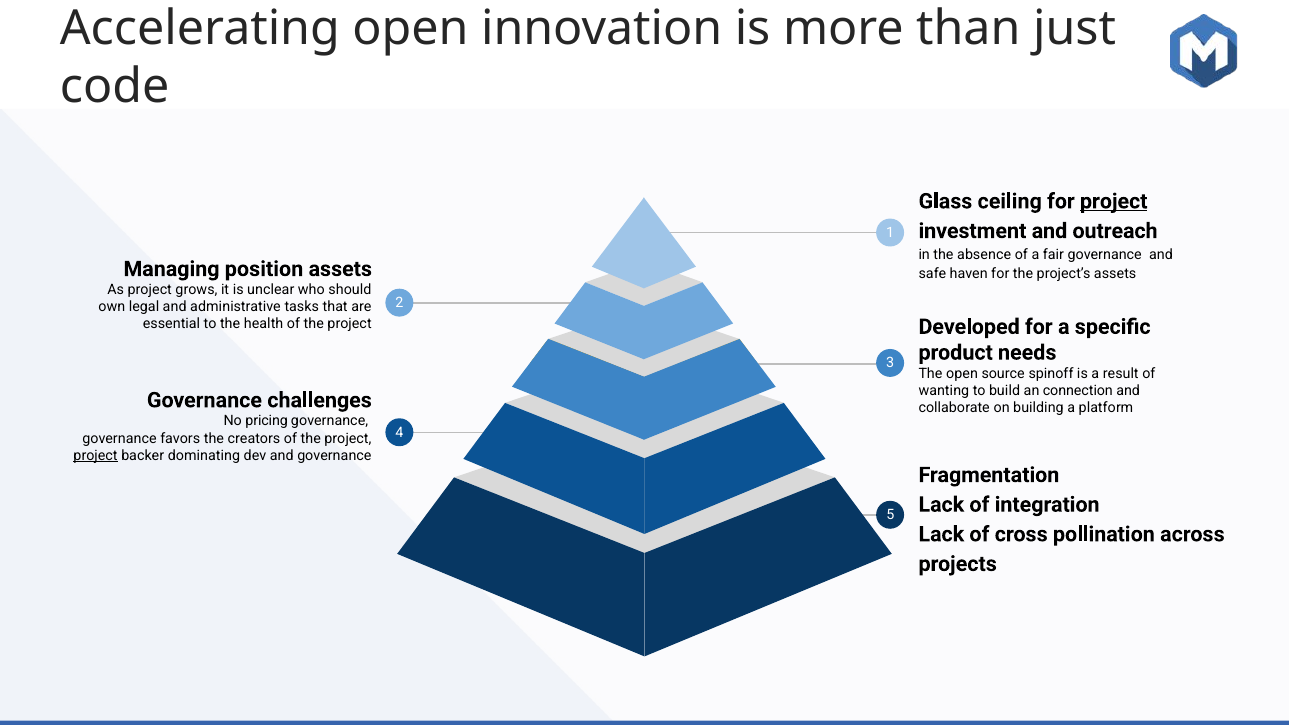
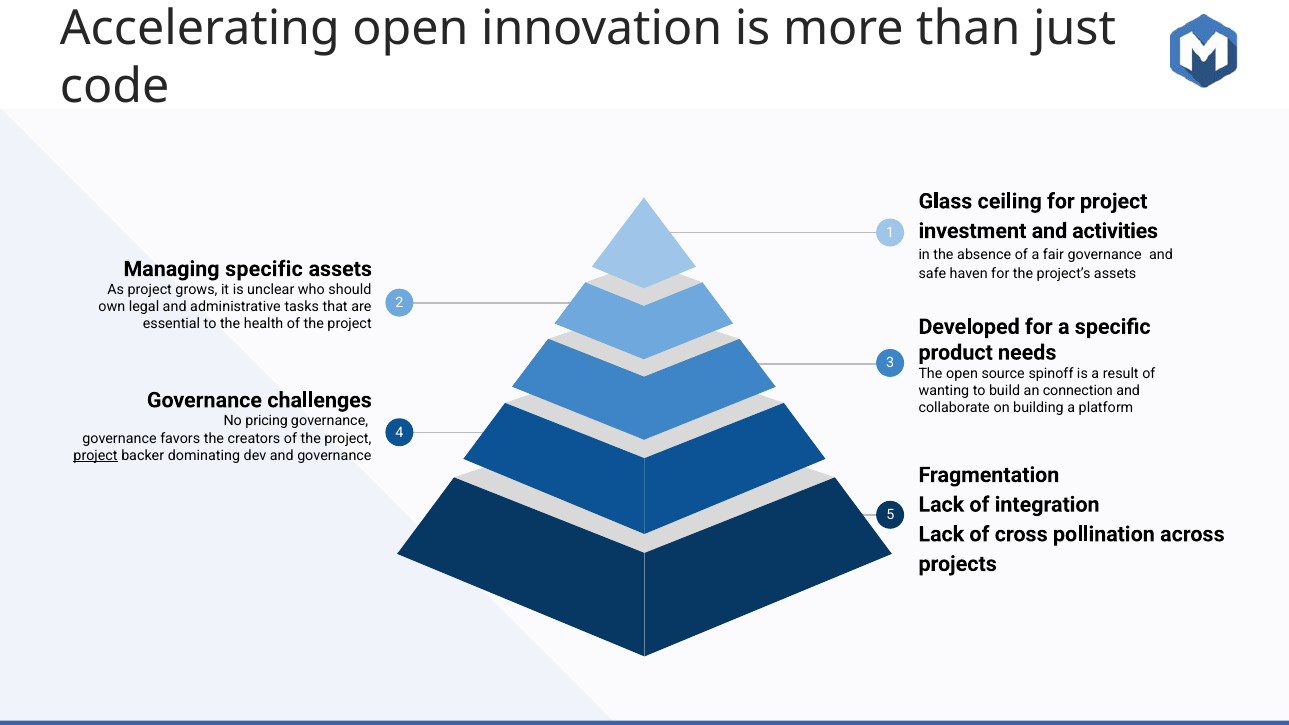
project underline: present -> none (1114, 201)
outreach: outreach -> activities (1115, 231)
Managing position: position -> specific (264, 269)
